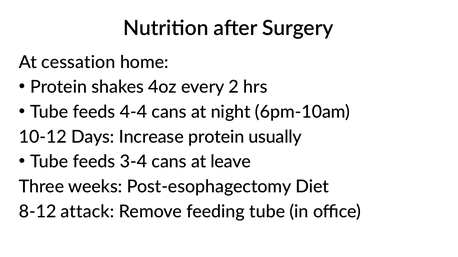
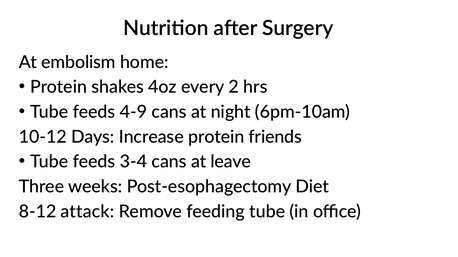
cessation: cessation -> embolism (78, 62)
4-4: 4-4 -> 4-9 (133, 112)
usually: usually -> friends (275, 137)
